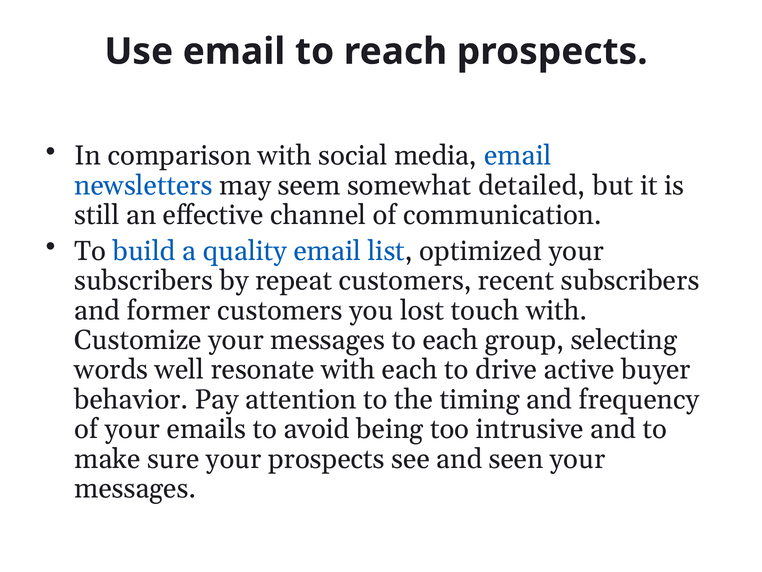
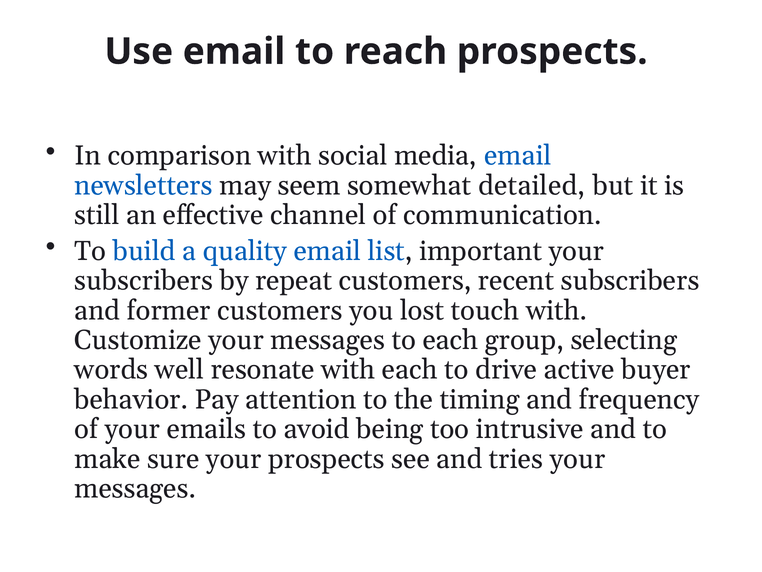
optimized: optimized -> important (481, 251)
seen: seen -> tries (516, 459)
